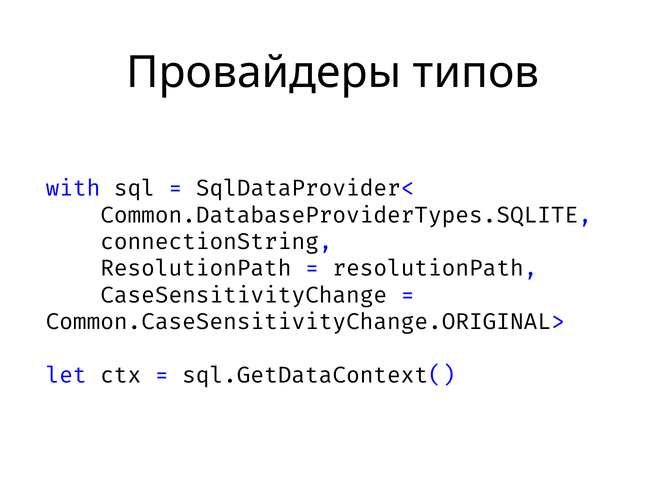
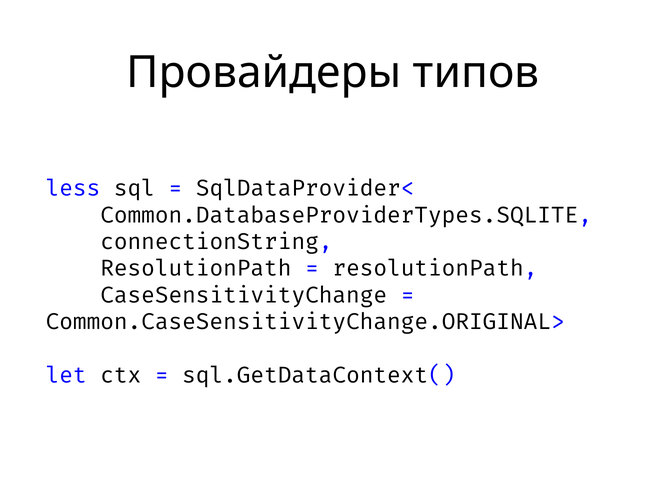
with: with -> less (73, 188)
